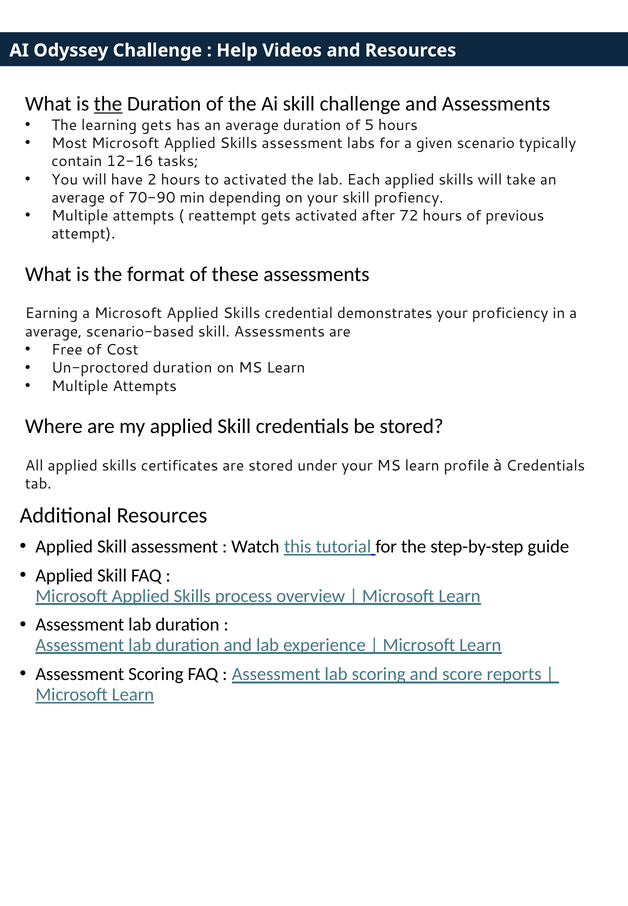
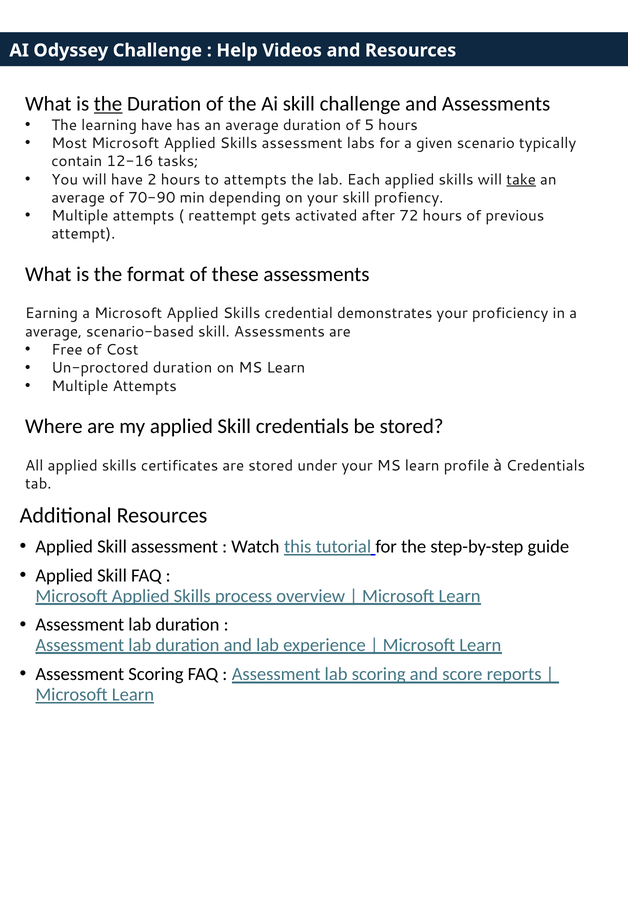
learning gets: gets -> have (157, 125)
to activated: activated -> attempts (255, 180)
take underline: none -> present (521, 180)
